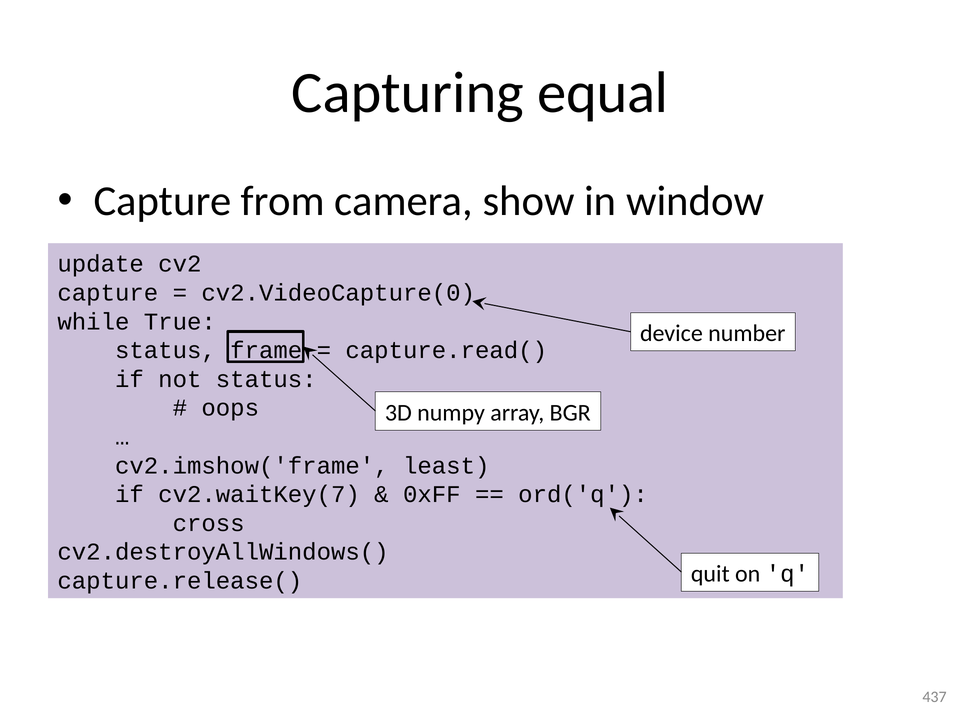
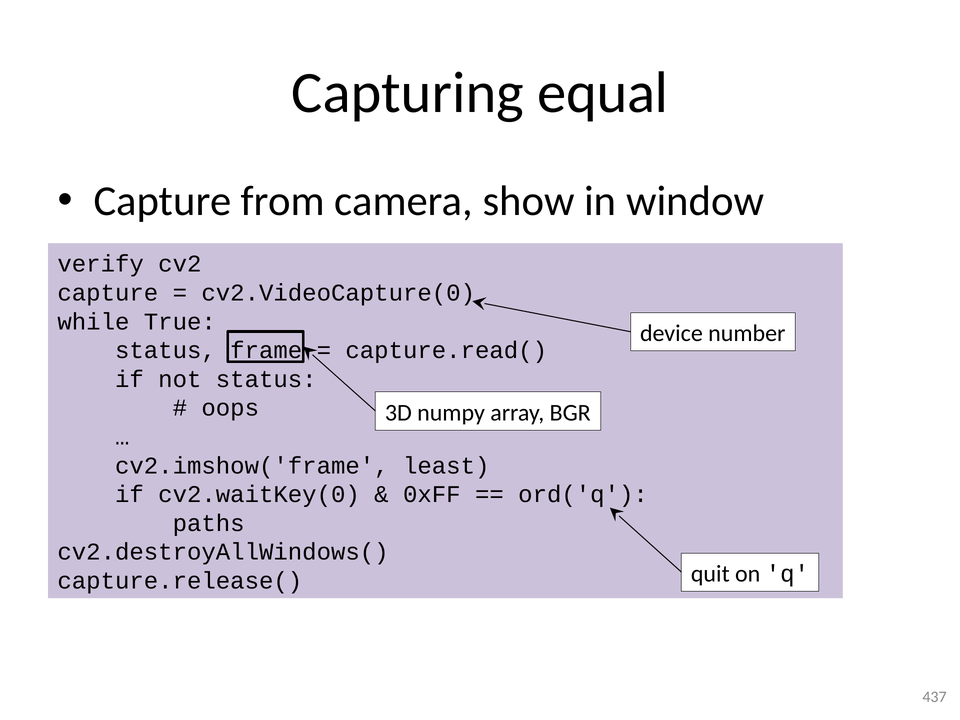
update: update -> verify (101, 264)
cv2.waitKey(7: cv2.waitKey(7 -> cv2.waitKey(0 (259, 494)
cross: cross -> paths (209, 523)
